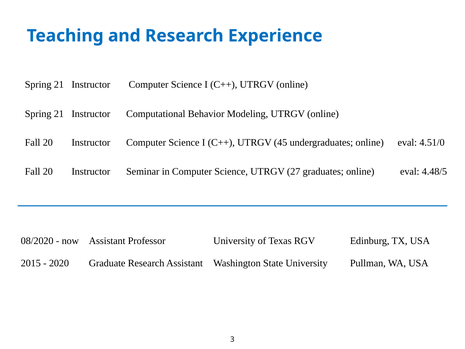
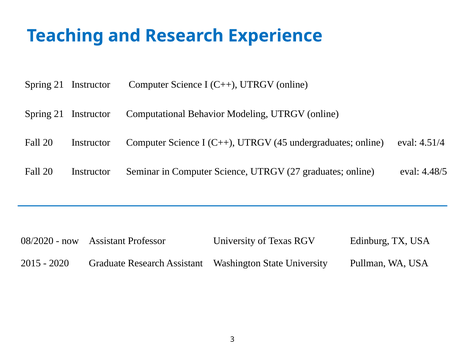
4.51/0: 4.51/0 -> 4.51/4 (432, 143)
